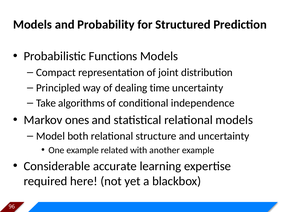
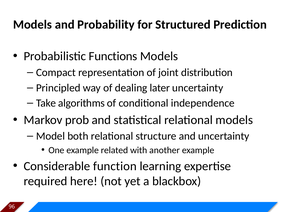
time: time -> later (160, 88)
ones: ones -> prob (77, 120)
accurate: accurate -> function (115, 166)
